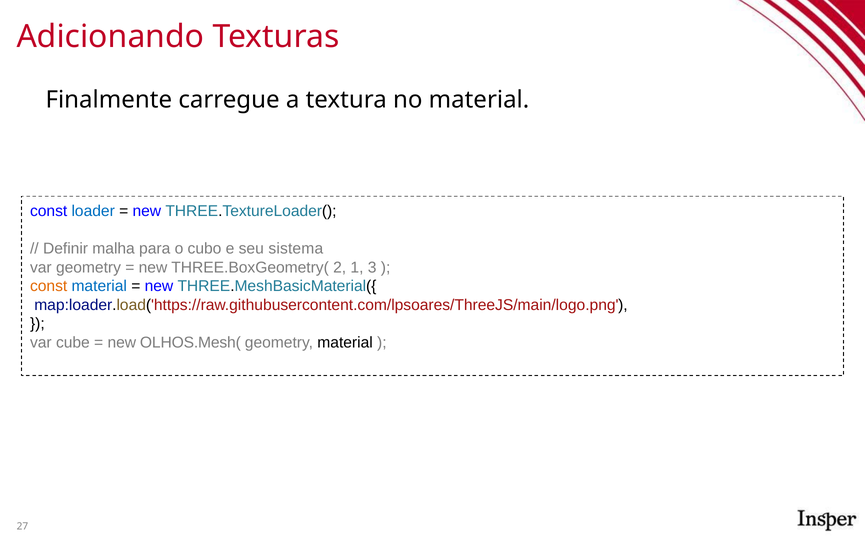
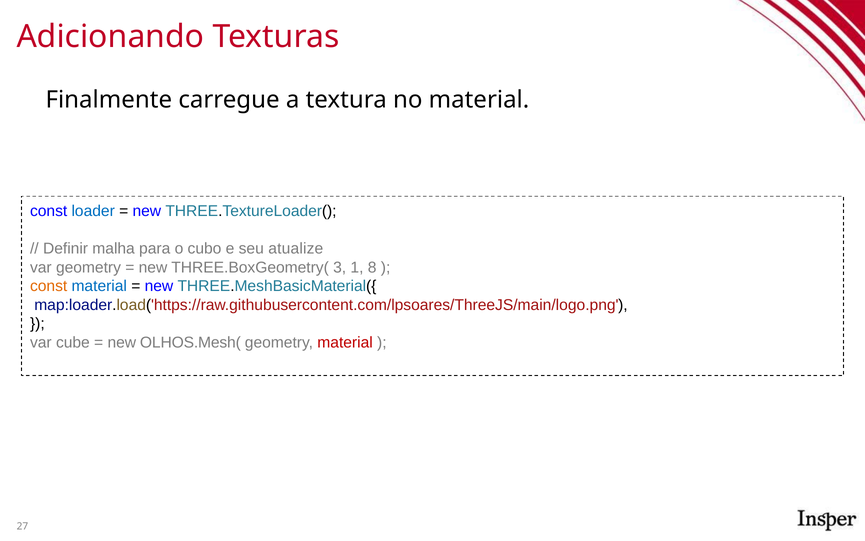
sistema: sistema -> atualize (296, 248)
2: 2 -> 3 (340, 267)
3: 3 -> 8 (372, 267)
material colour: black -> red (345, 342)
